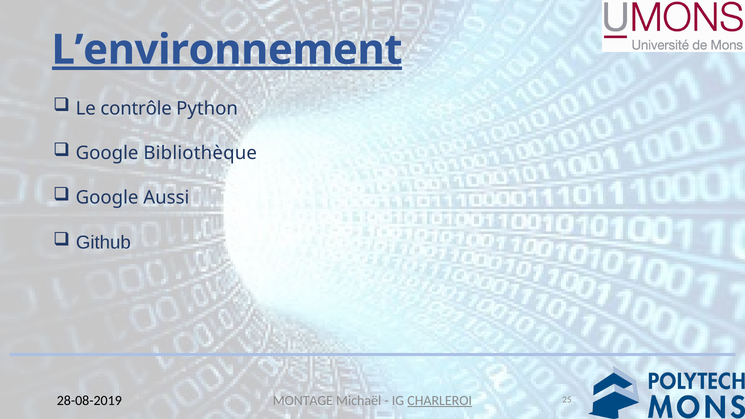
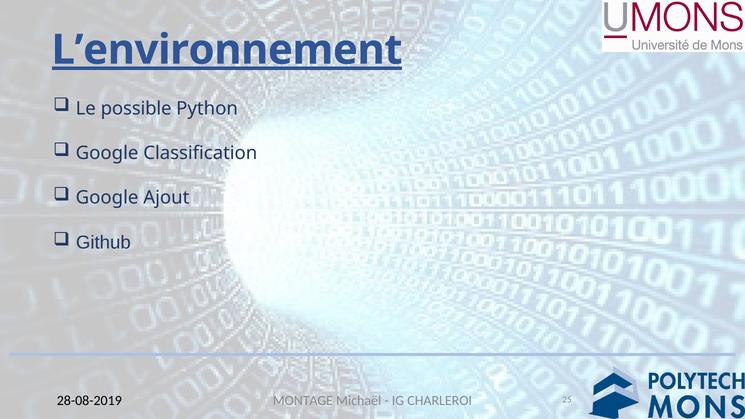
contrôle: contrôle -> possible (136, 108)
Bibliothèque: Bibliothèque -> Classification (200, 153)
Aussi: Aussi -> Ajout (166, 198)
CHARLEROI underline: present -> none (440, 401)
